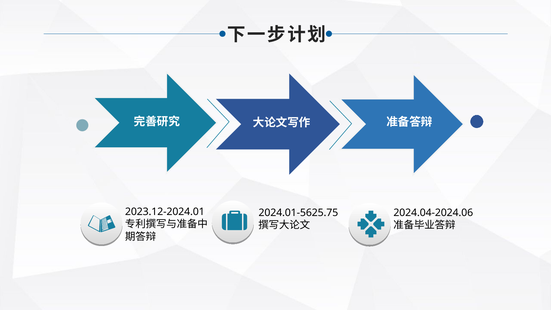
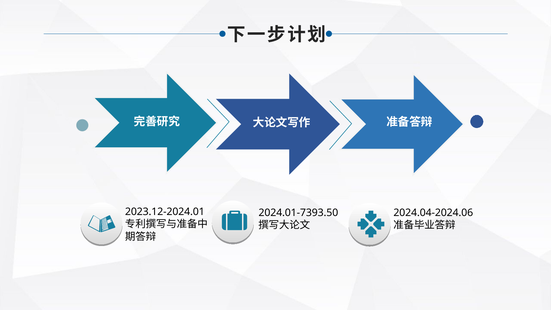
2024.01-5625.75: 2024.01-5625.75 -> 2024.01-7393.50 (298, 213)
